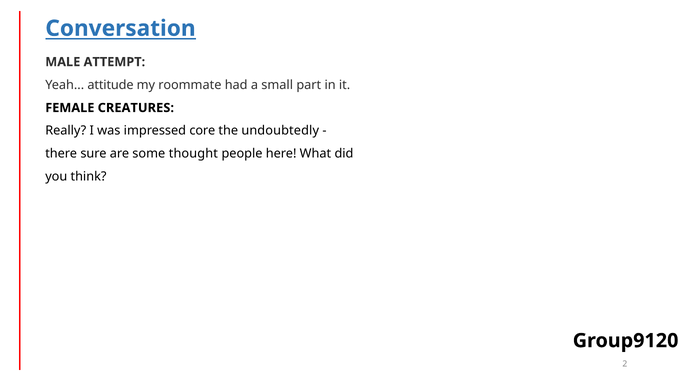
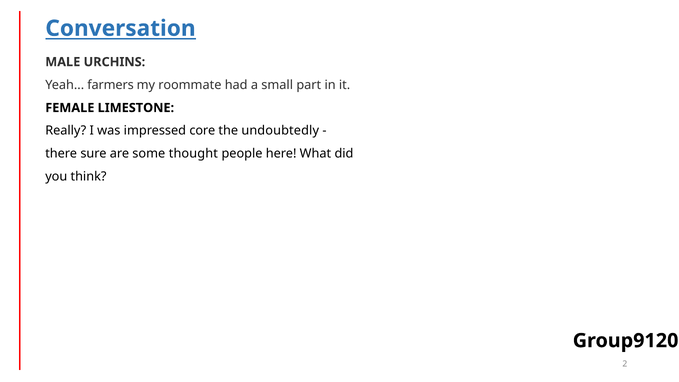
ATTEMPT: ATTEMPT -> URCHINS (114, 62)
attitude: attitude -> farmers (111, 85)
CREATURES: CREATURES -> LIMESTONE (136, 108)
